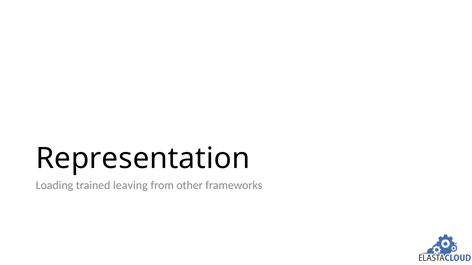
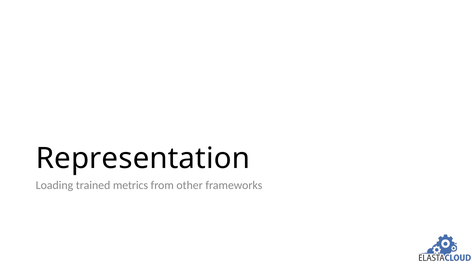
leaving: leaving -> metrics (130, 186)
